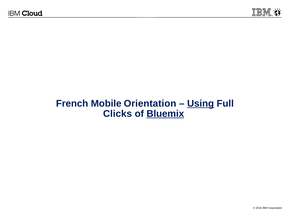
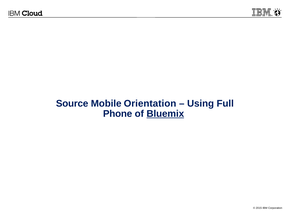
French: French -> Source (72, 104)
Using underline: present -> none (201, 104)
Clicks: Clicks -> Phone (118, 114)
